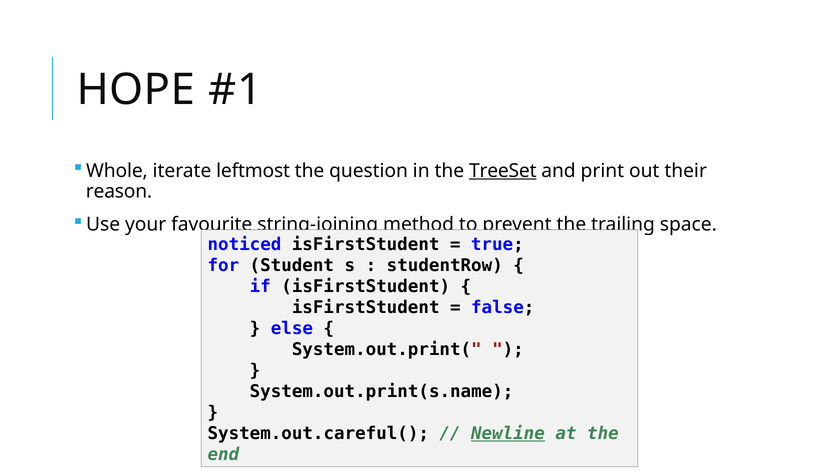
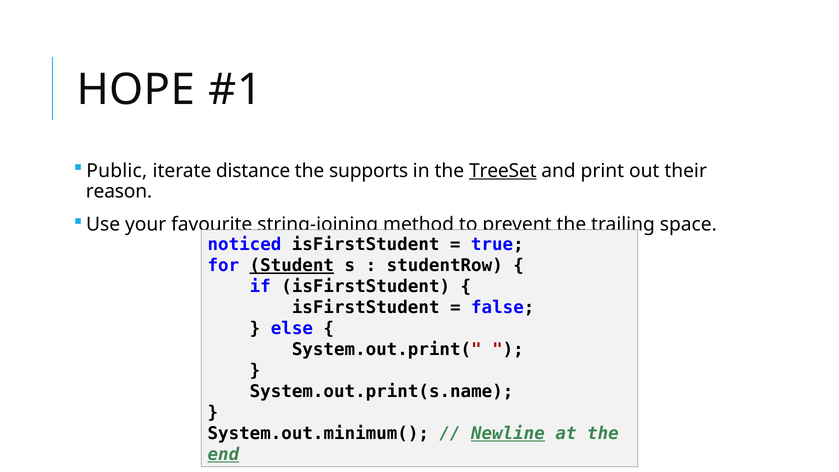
Whole: Whole -> Public (117, 171)
leftmost: leftmost -> distance (253, 171)
question: question -> supports (369, 171)
Student underline: none -> present (292, 266)
System.out.careful(: System.out.careful( -> System.out.minimum( (318, 434)
end underline: none -> present (223, 455)
